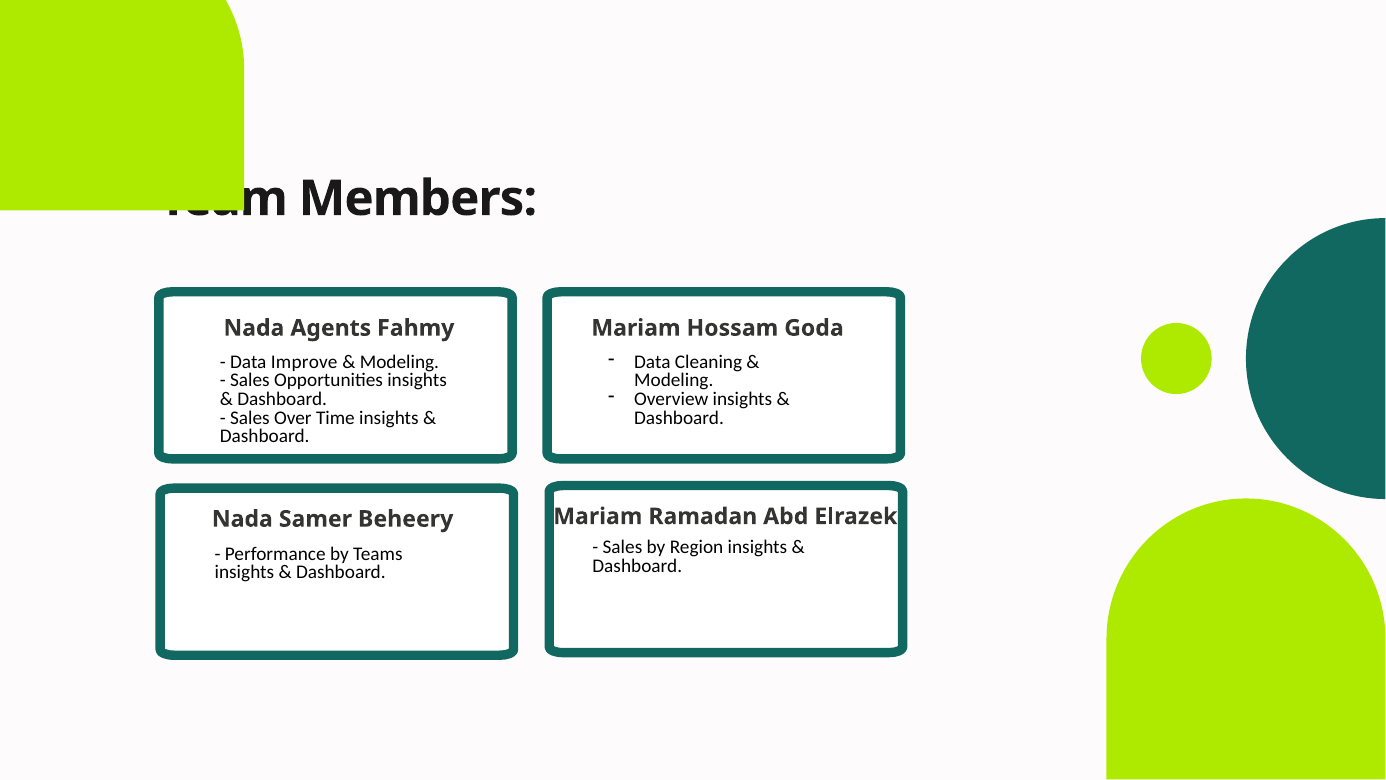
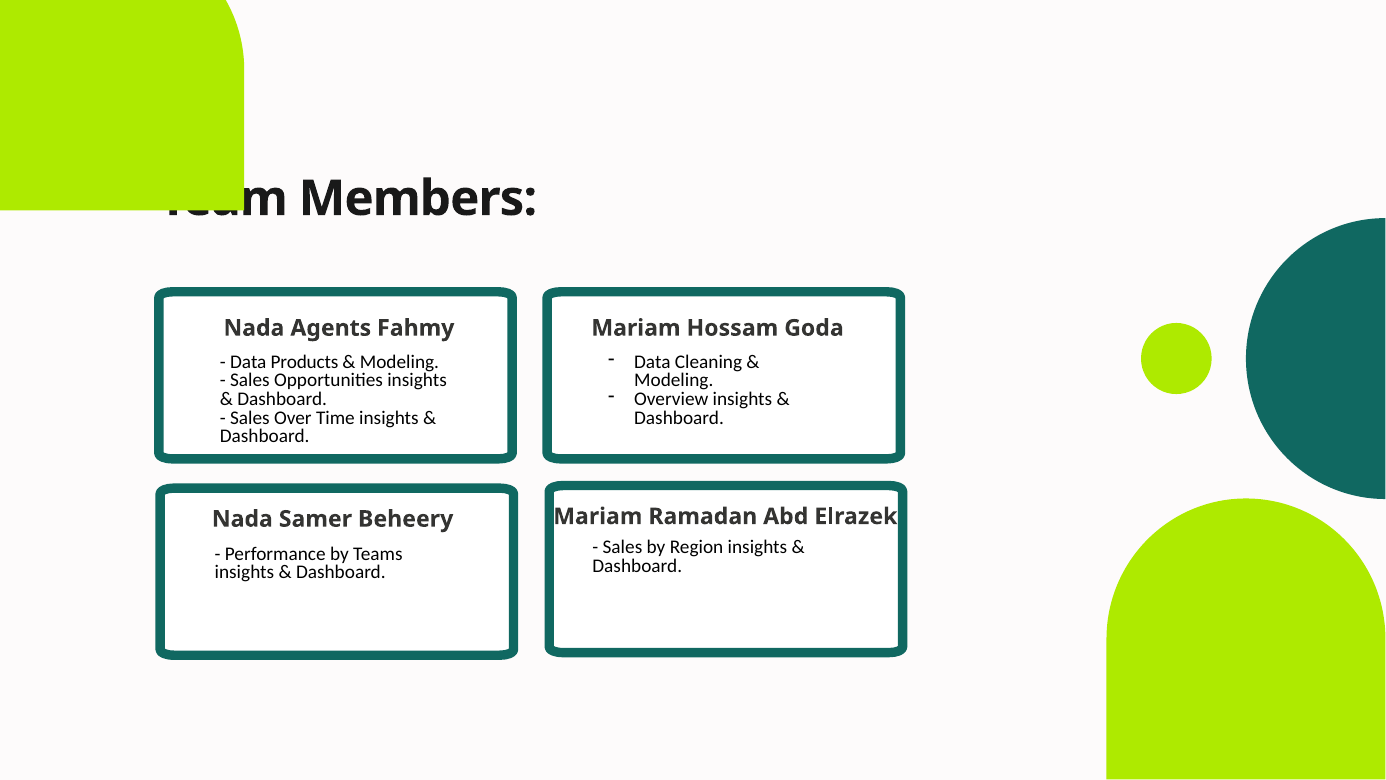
Improve: Improve -> Products (304, 362)
